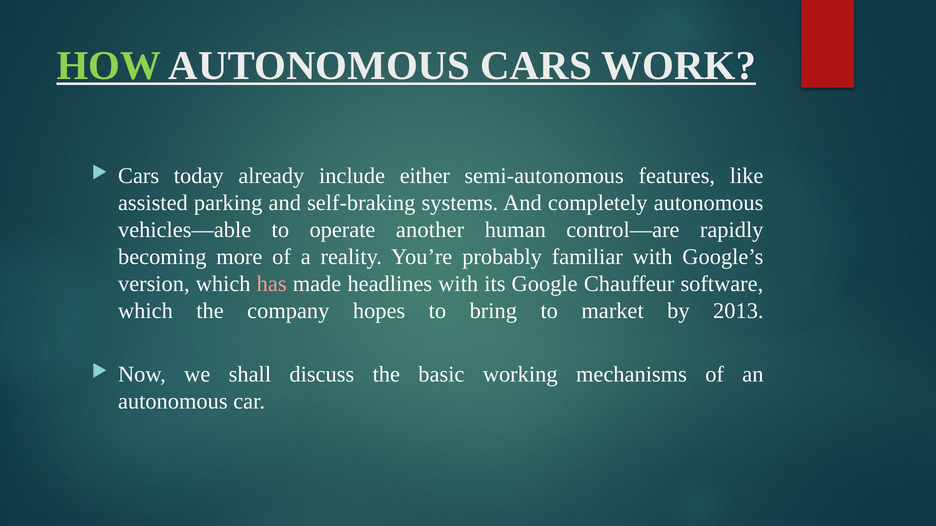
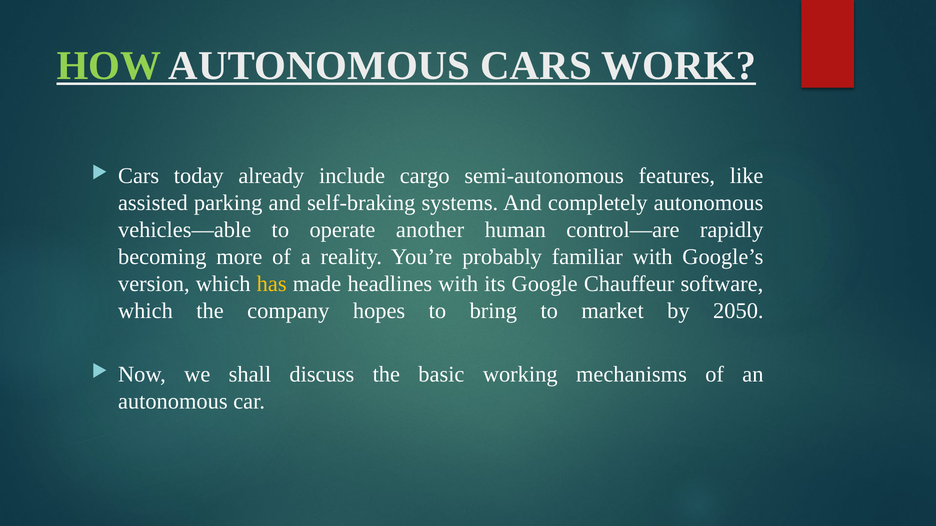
either: either -> cargo (425, 176)
has colour: pink -> yellow (272, 284)
2013: 2013 -> 2050 (738, 311)
